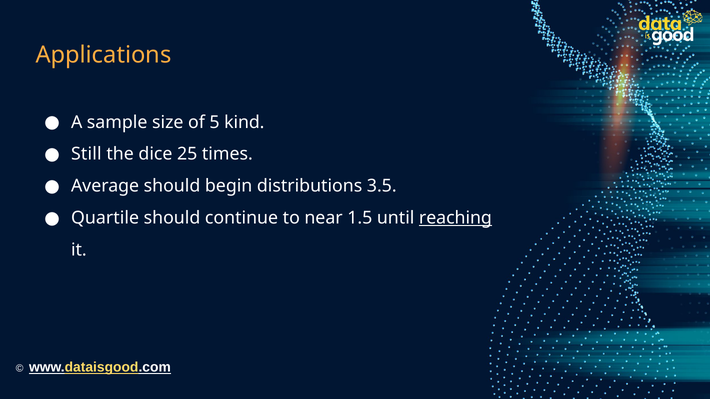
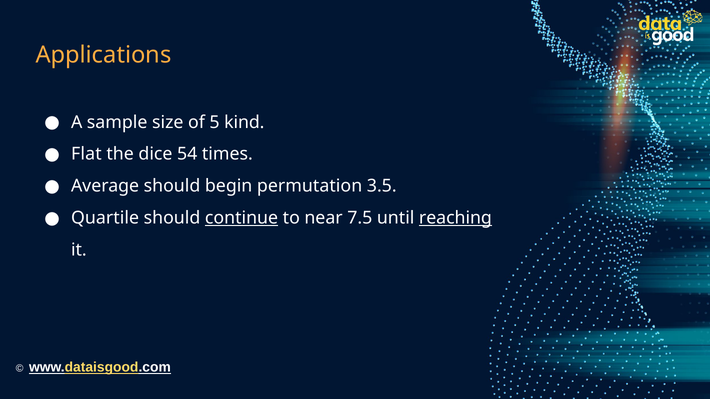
Still: Still -> Flat (86, 154)
25: 25 -> 54 (187, 154)
distributions: distributions -> permutation (310, 186)
continue underline: none -> present (242, 218)
1.5: 1.5 -> 7.5 (360, 218)
